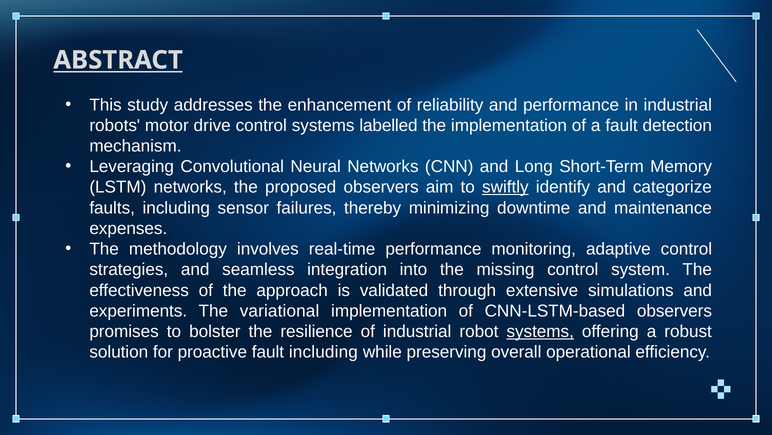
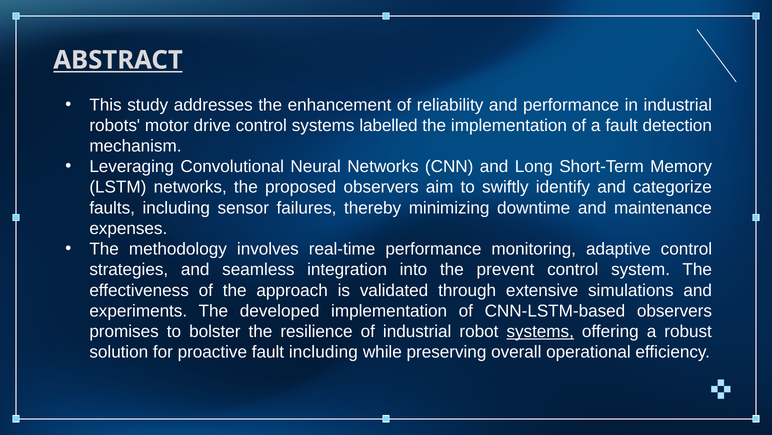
swiftly underline: present -> none (505, 187)
missing: missing -> prevent (505, 269)
variational: variational -> developed (280, 310)
